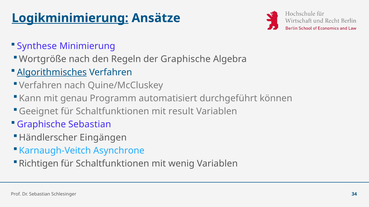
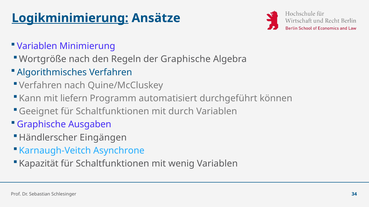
Synthese: Synthese -> Variablen (37, 46)
Algorithmisches underline: present -> none (52, 72)
genau: genau -> liefern (74, 99)
result: result -> durch (181, 112)
Graphische Sebastian: Sebastian -> Ausgaben (90, 125)
Richtigen: Richtigen -> Kapazität (39, 164)
